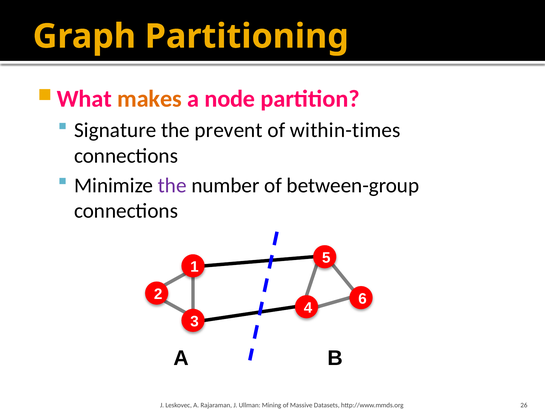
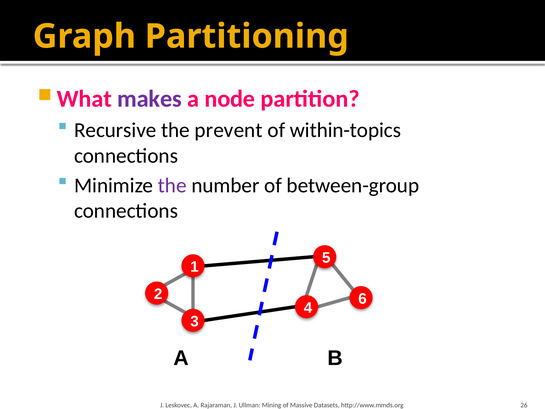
makes colour: orange -> purple (150, 99)
Signature: Signature -> Recursive (115, 130)
within-times: within-times -> within-topics (345, 130)
